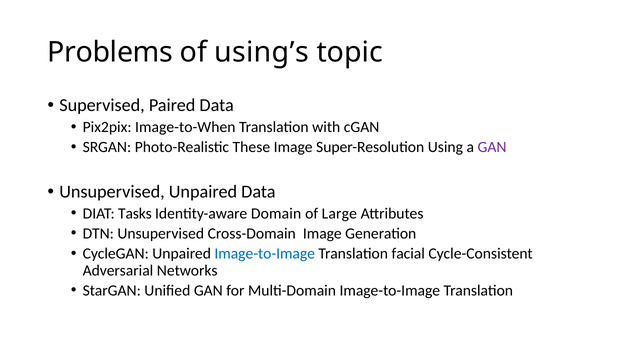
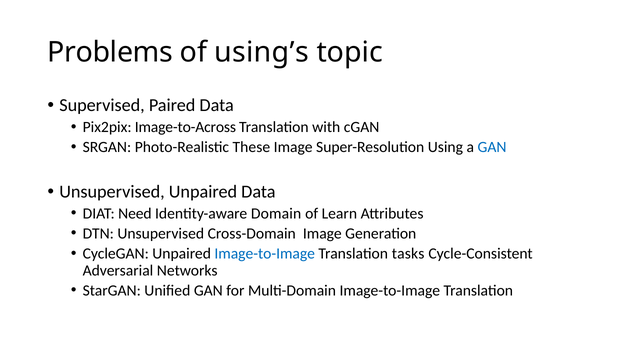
Image-to-When: Image-to-When -> Image-to-Across (185, 127)
GAN colour: purple -> blue (492, 147)
Tasks: Tasks -> Need (135, 213)
Large: Large -> Learn (339, 213)
facial: facial -> tasks (408, 254)
